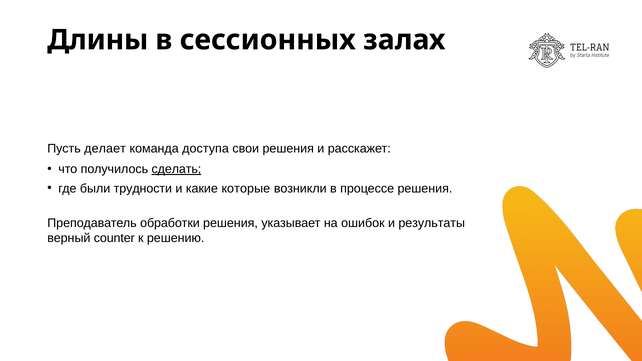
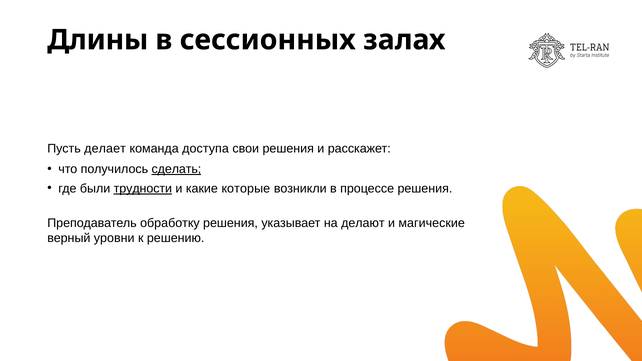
трудности underline: none -> present (143, 189)
обработки: обработки -> обработку (170, 223)
ошибок: ошибок -> делают (363, 223)
результаты: результаты -> магические (432, 223)
counter: counter -> уровни (114, 238)
